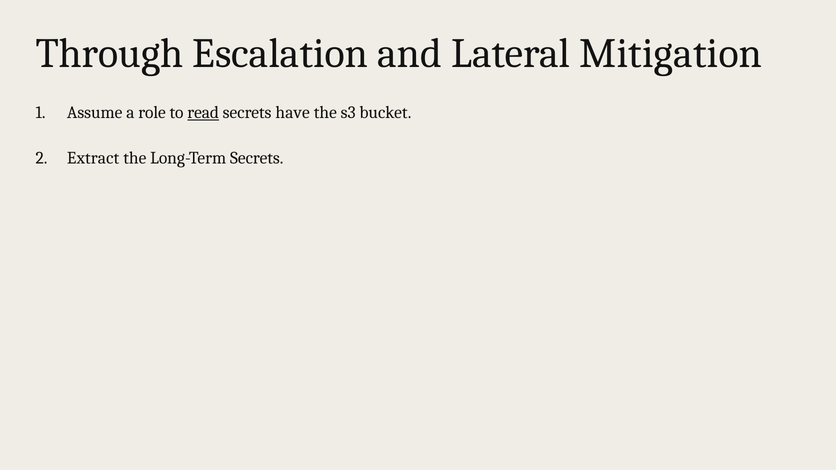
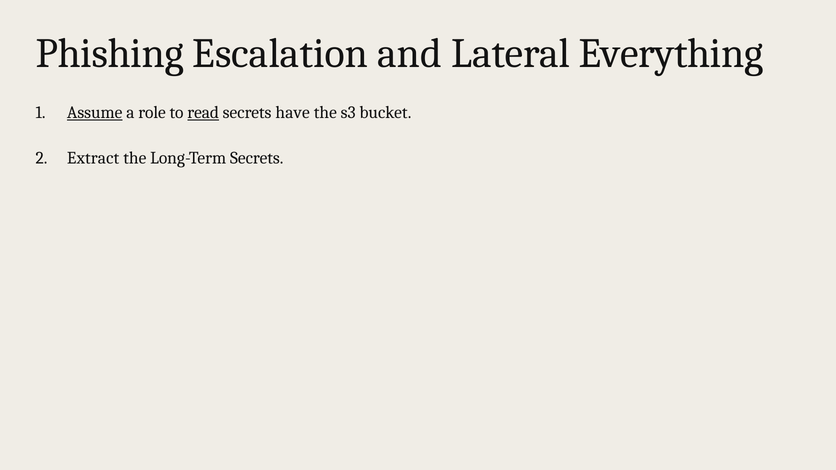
Through: Through -> Phishing (110, 54)
Mitigation: Mitigation -> Everything (671, 54)
Assume underline: none -> present (95, 112)
